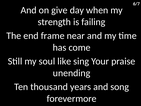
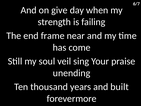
like: like -> veil (64, 61)
song: song -> built (120, 87)
